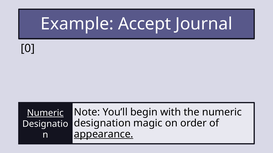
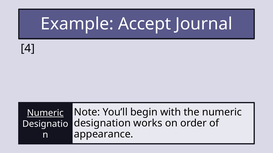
0: 0 -> 4 (28, 49)
magic: magic -> works (148, 124)
appearance underline: present -> none (104, 135)
